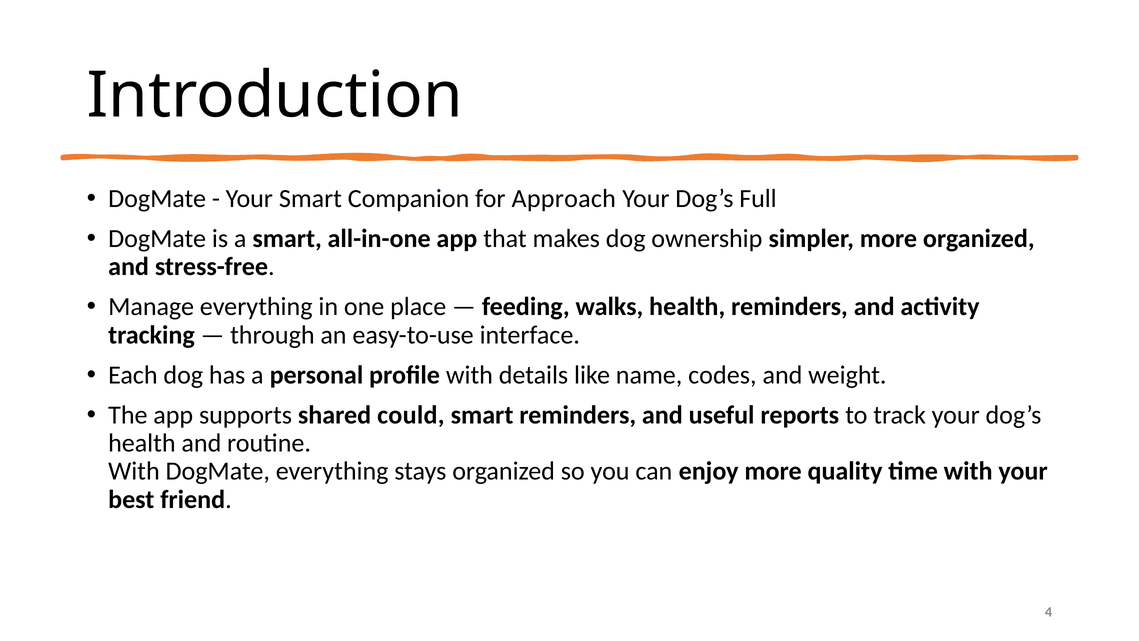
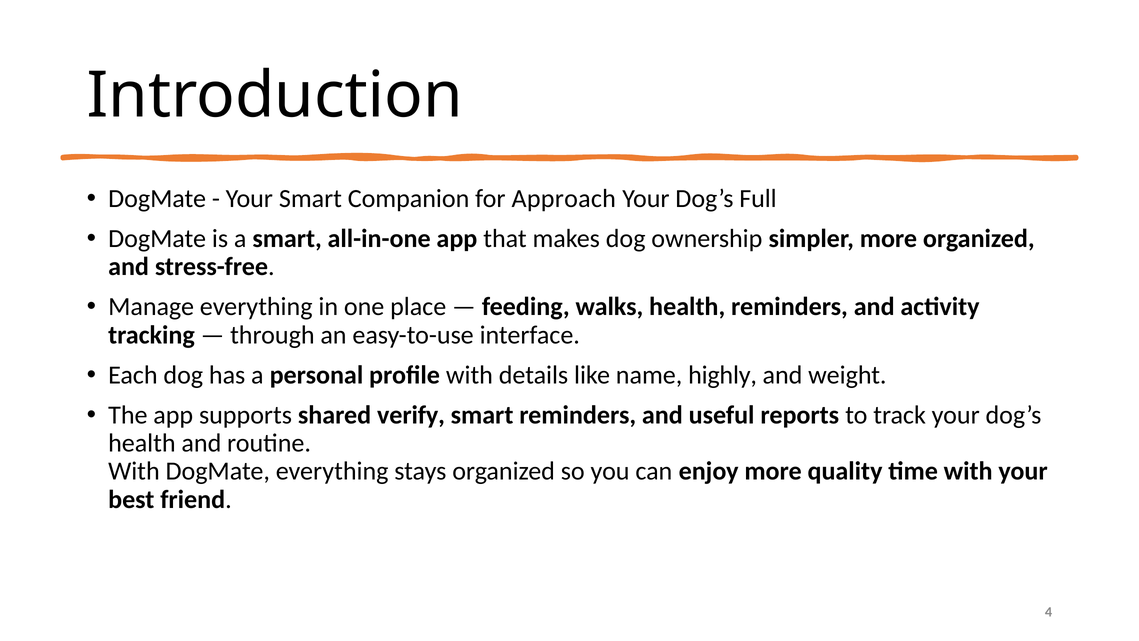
codes: codes -> highly (723, 375)
could: could -> verify (411, 415)
